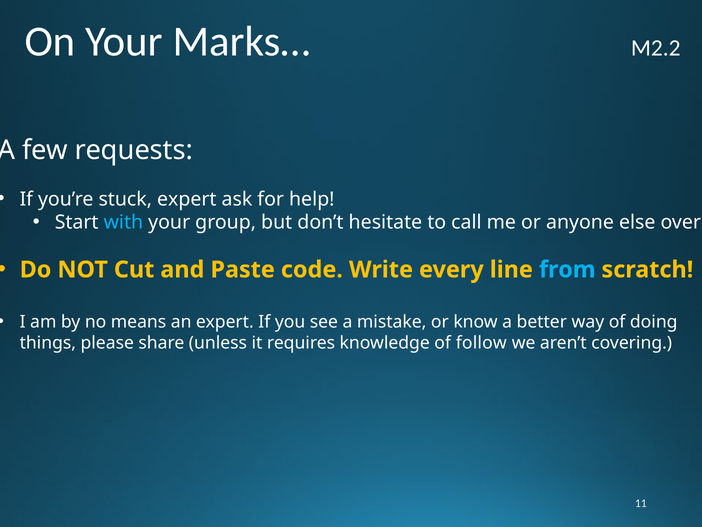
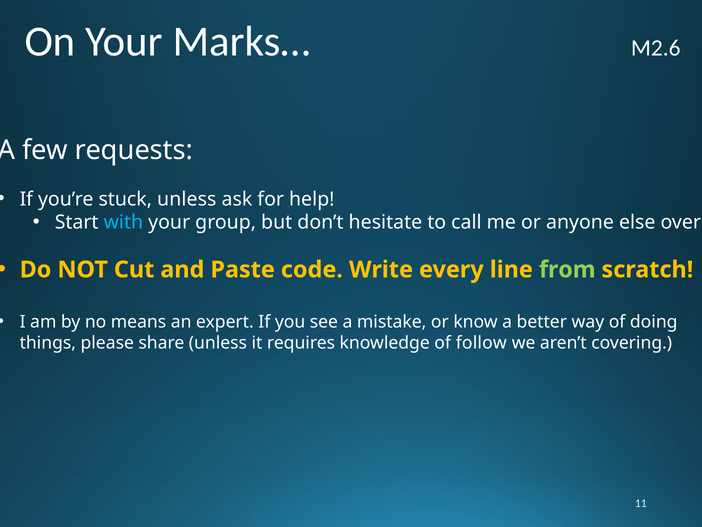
M2.2: M2.2 -> M2.6 (656, 48)
stuck expert: expert -> unless (187, 199)
from colour: light blue -> light green (567, 269)
